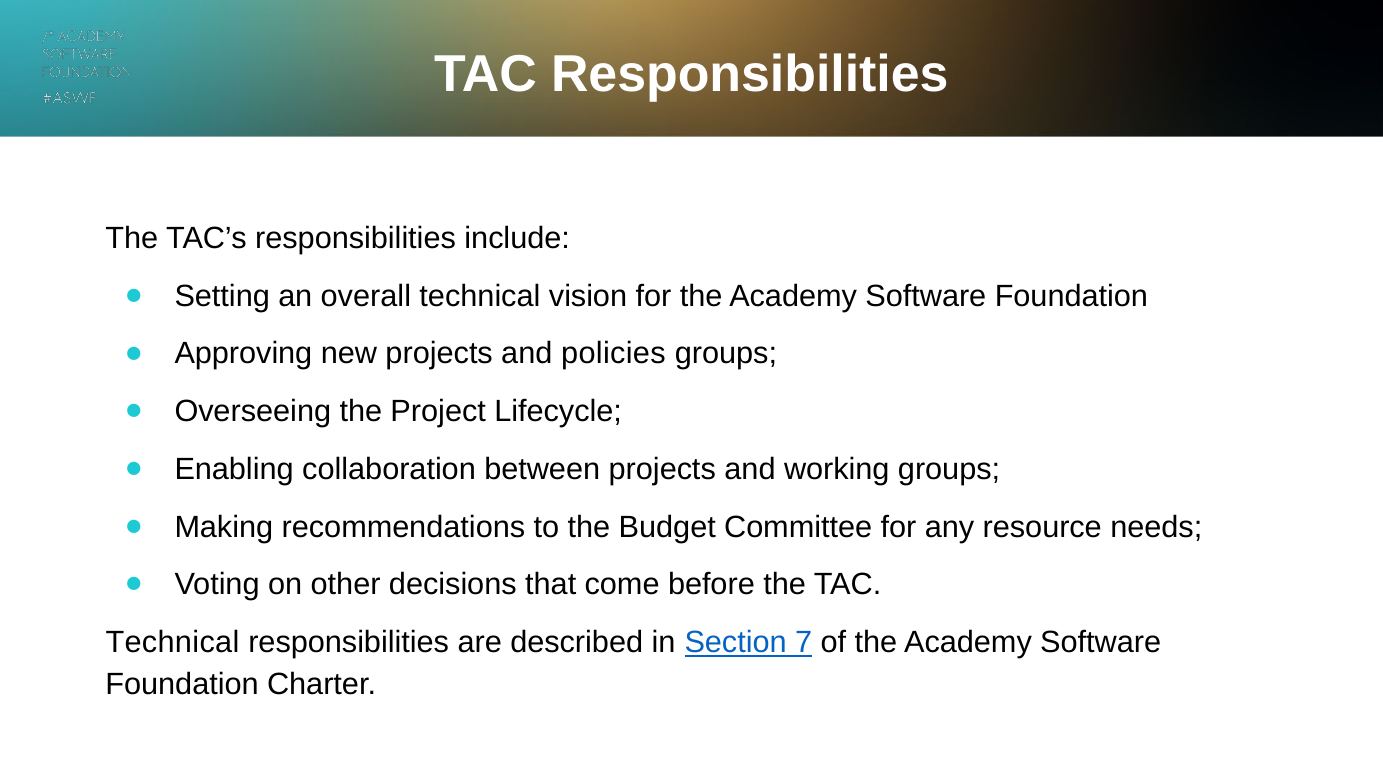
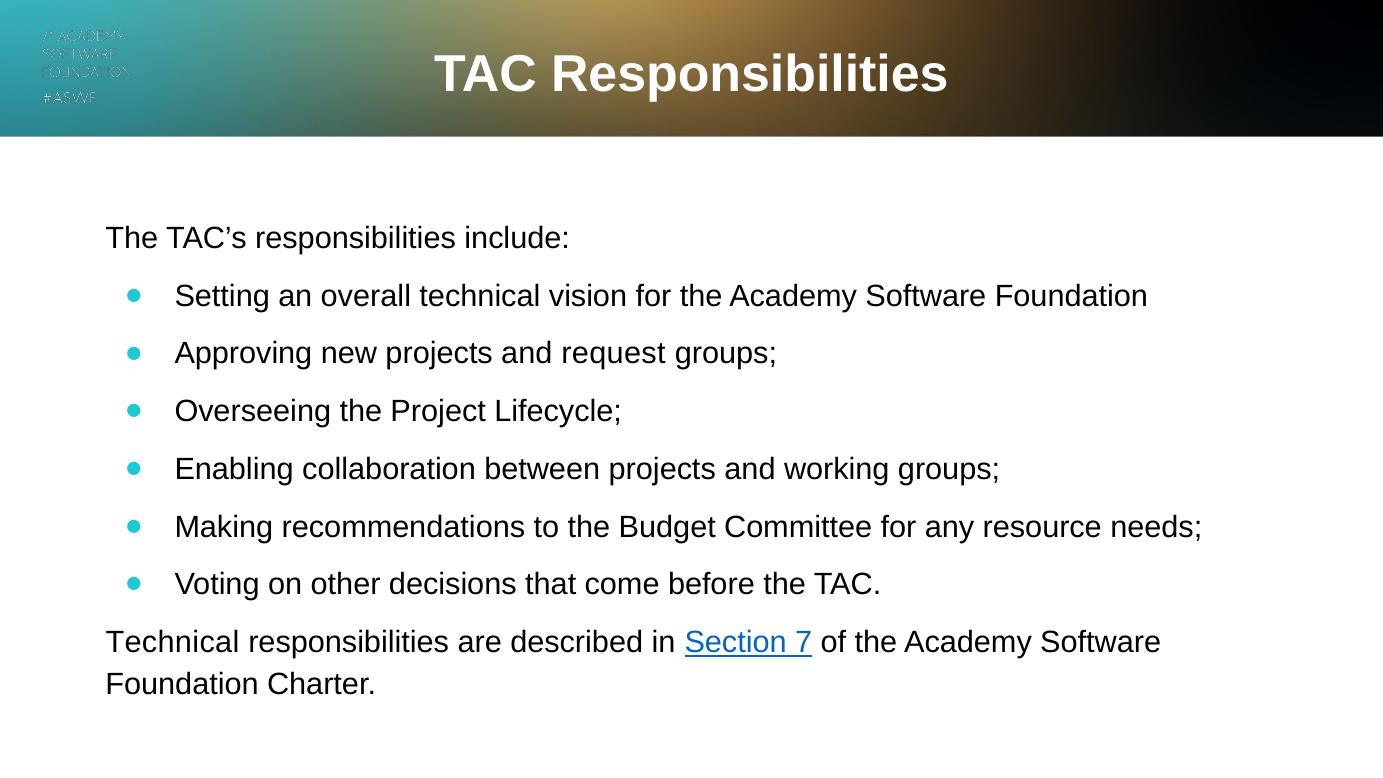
policies: policies -> request (613, 354)
